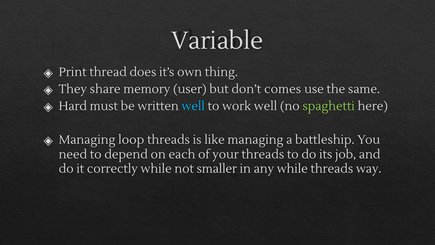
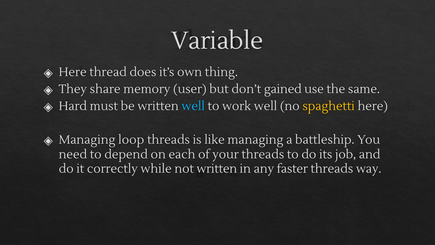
Print: Print -> Here (73, 72)
comes: comes -> gained (283, 89)
spaghetti colour: light green -> yellow (329, 106)
not smaller: smaller -> written (217, 169)
any while: while -> faster (292, 169)
